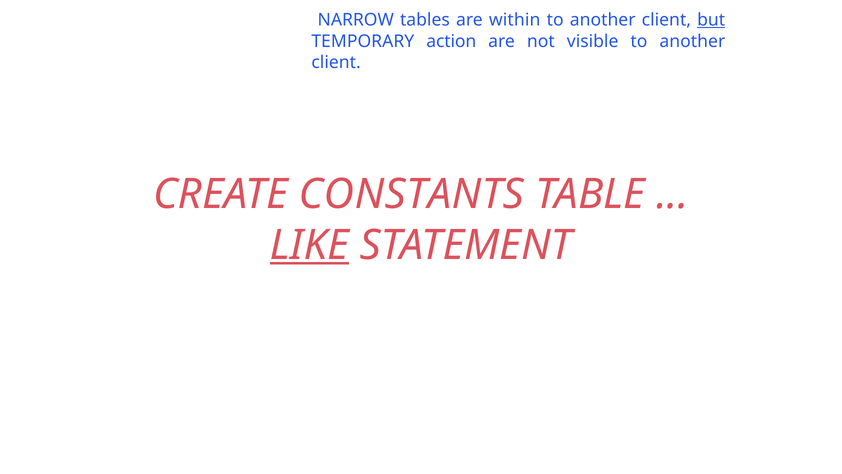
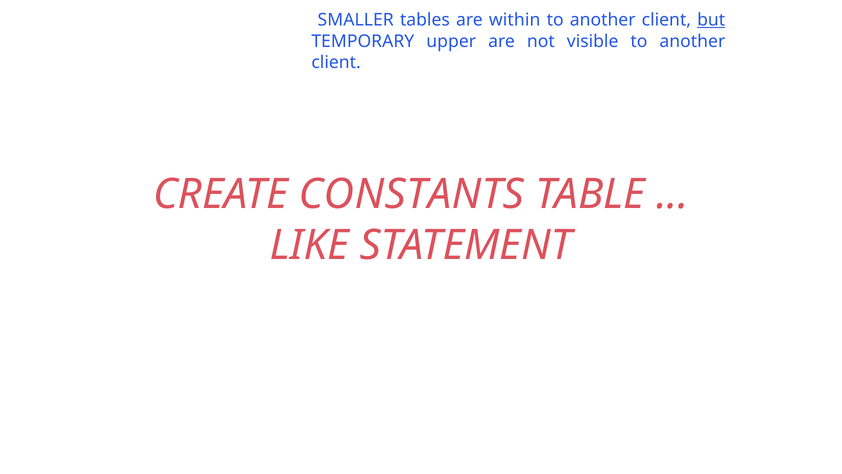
NARROW: NARROW -> SMALLER (356, 20)
action: action -> upper (451, 41)
LIKE underline: present -> none (309, 245)
